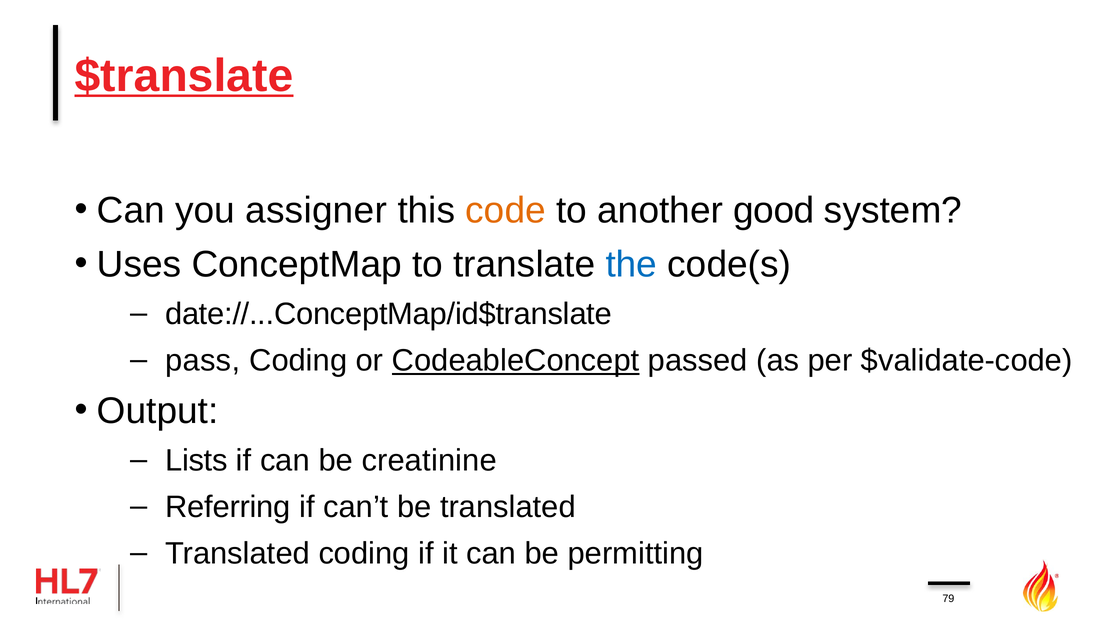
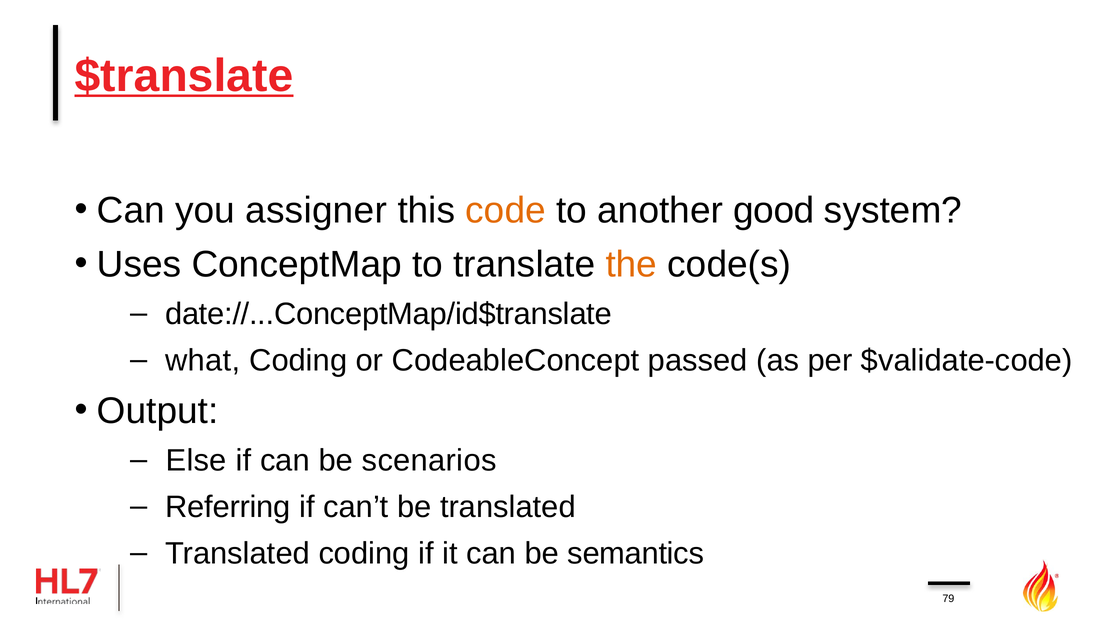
the colour: blue -> orange (631, 264)
pass: pass -> what (203, 360)
CodeableConcept underline: present -> none (516, 360)
Lists: Lists -> Else (196, 460)
creatinine: creatinine -> scenarios (429, 460)
permitting: permitting -> semantics (636, 553)
